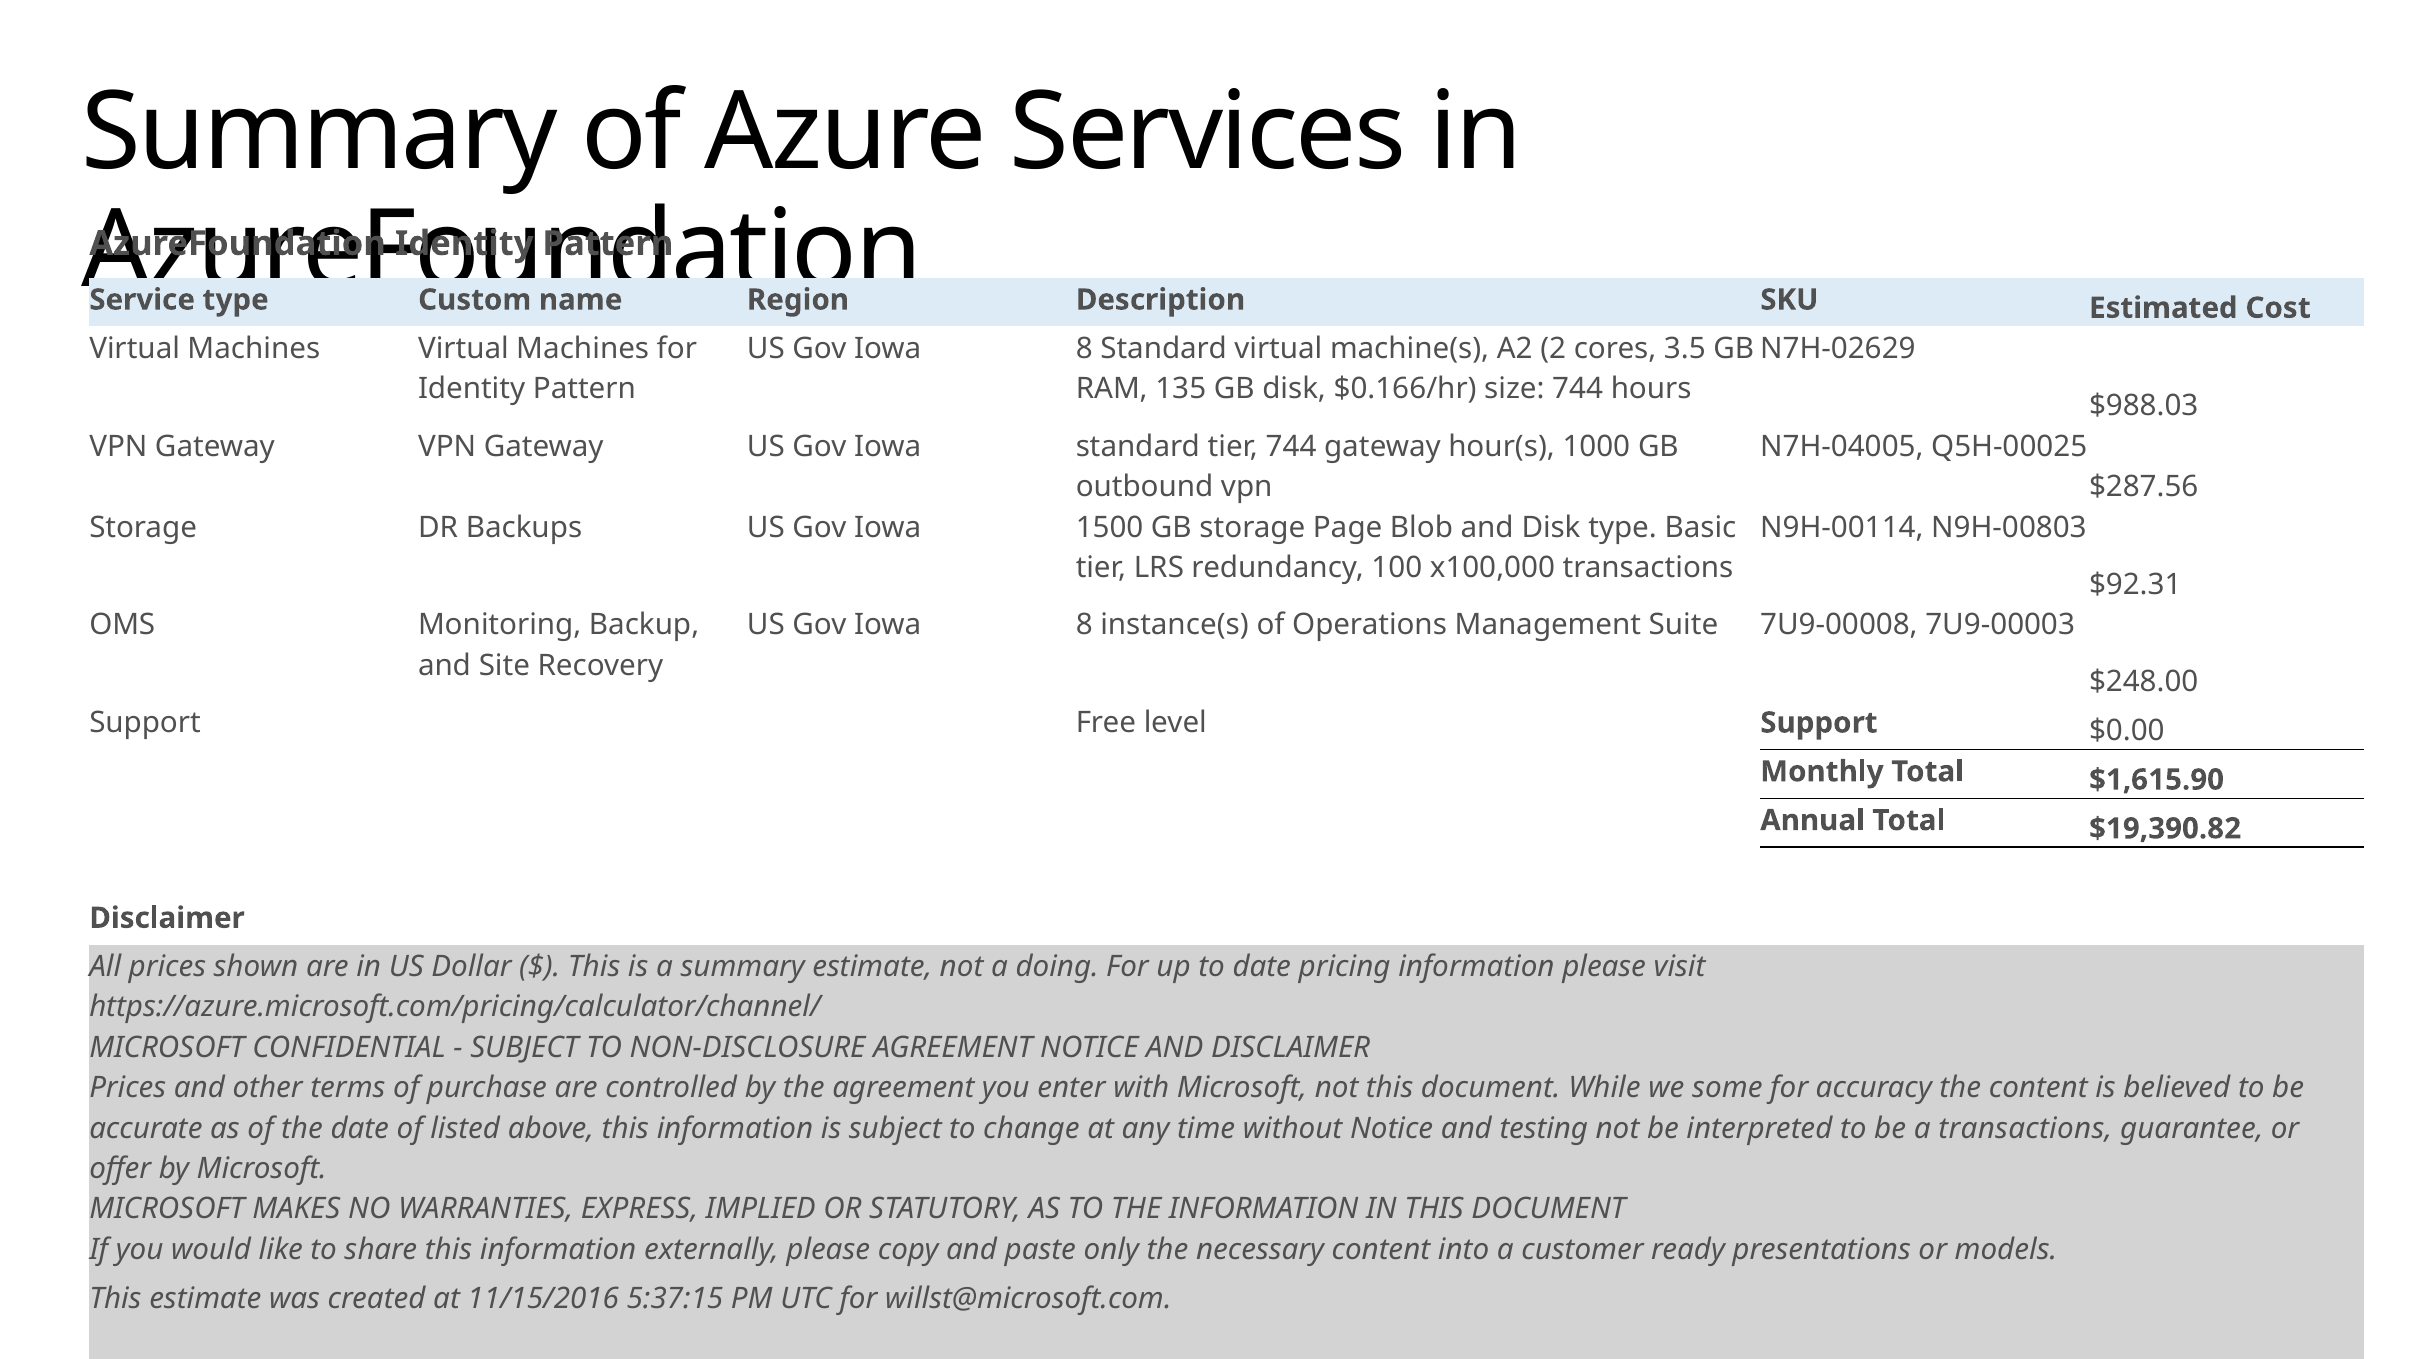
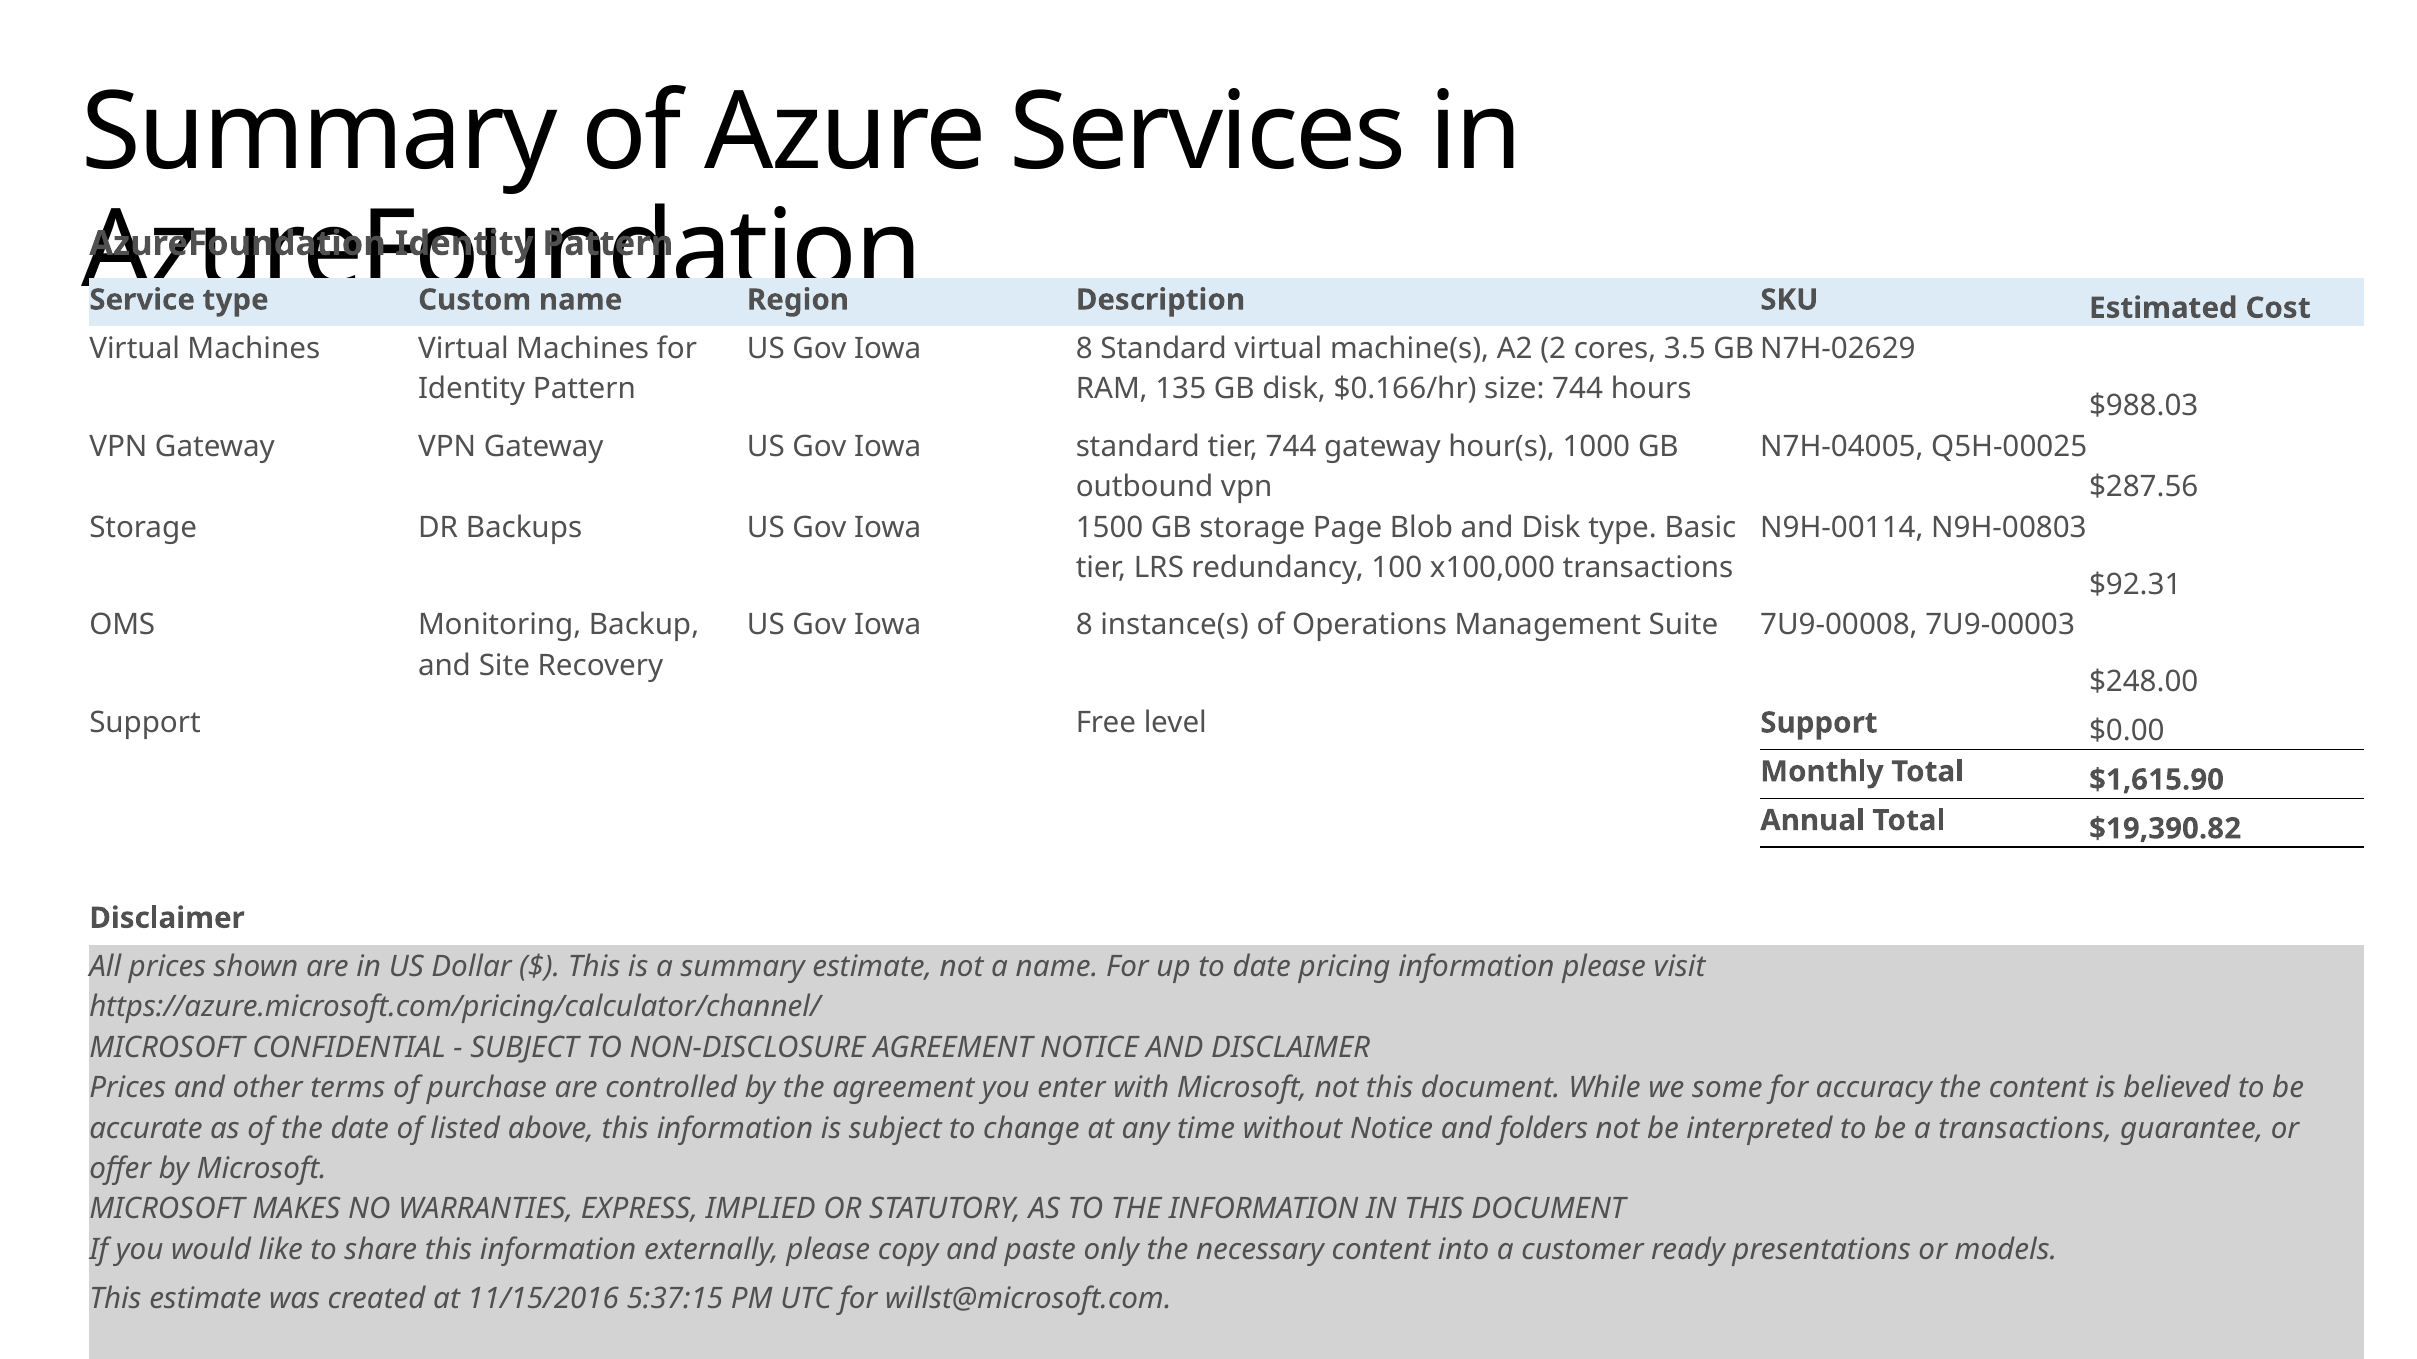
a doing: doing -> name (1057, 967)
testing: testing -> folders (1544, 1129)
